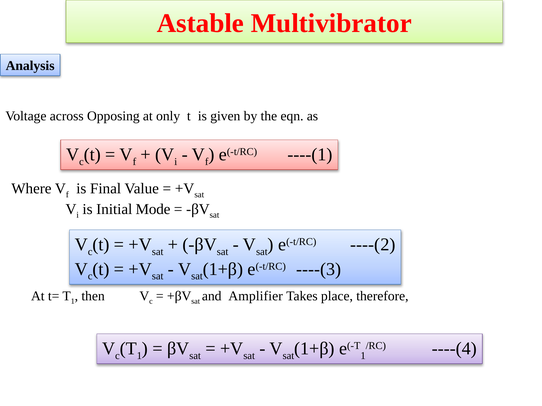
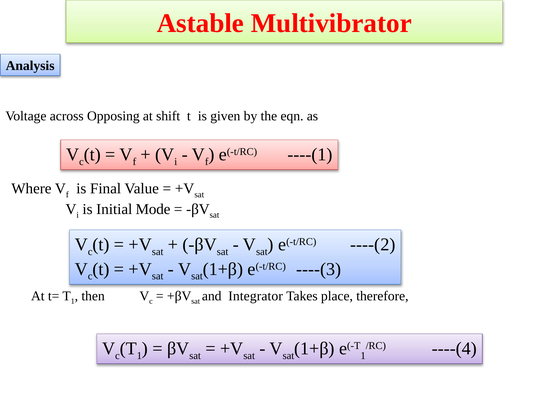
only: only -> shift (168, 116)
Amplifier: Amplifier -> Integrator (256, 296)
